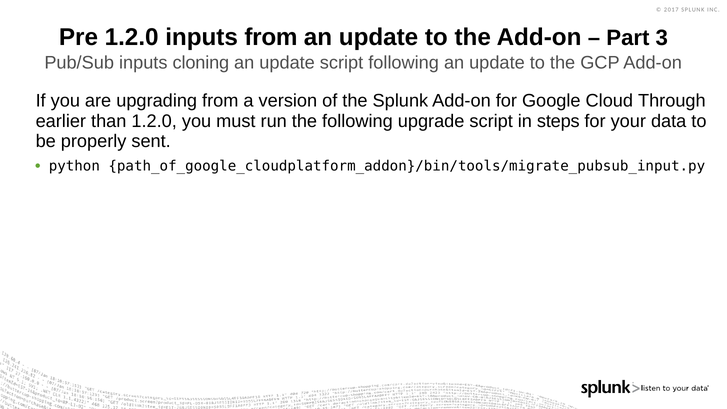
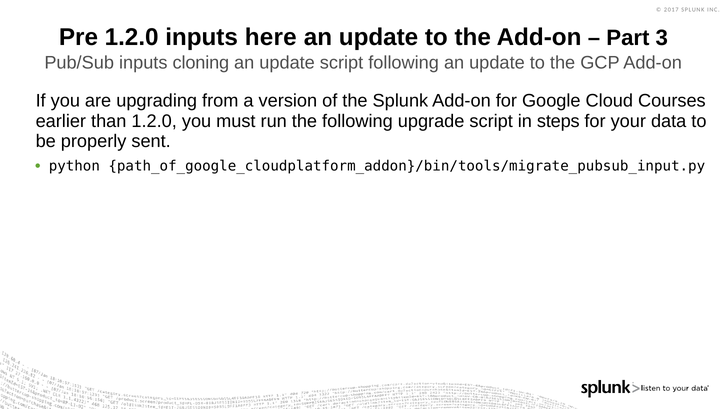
inputs from: from -> here (271, 37)
Through: Through -> Courses (672, 101)
